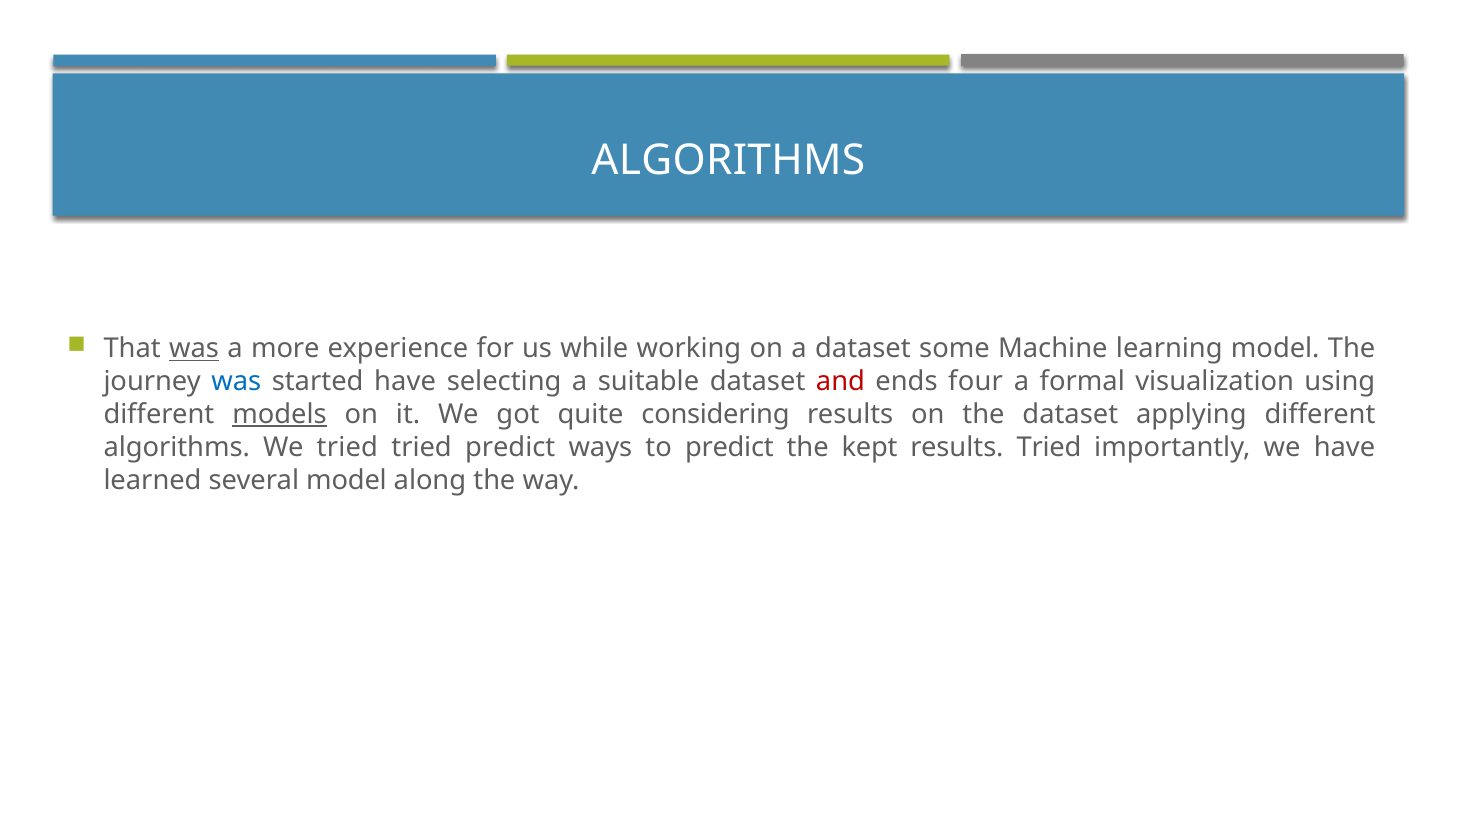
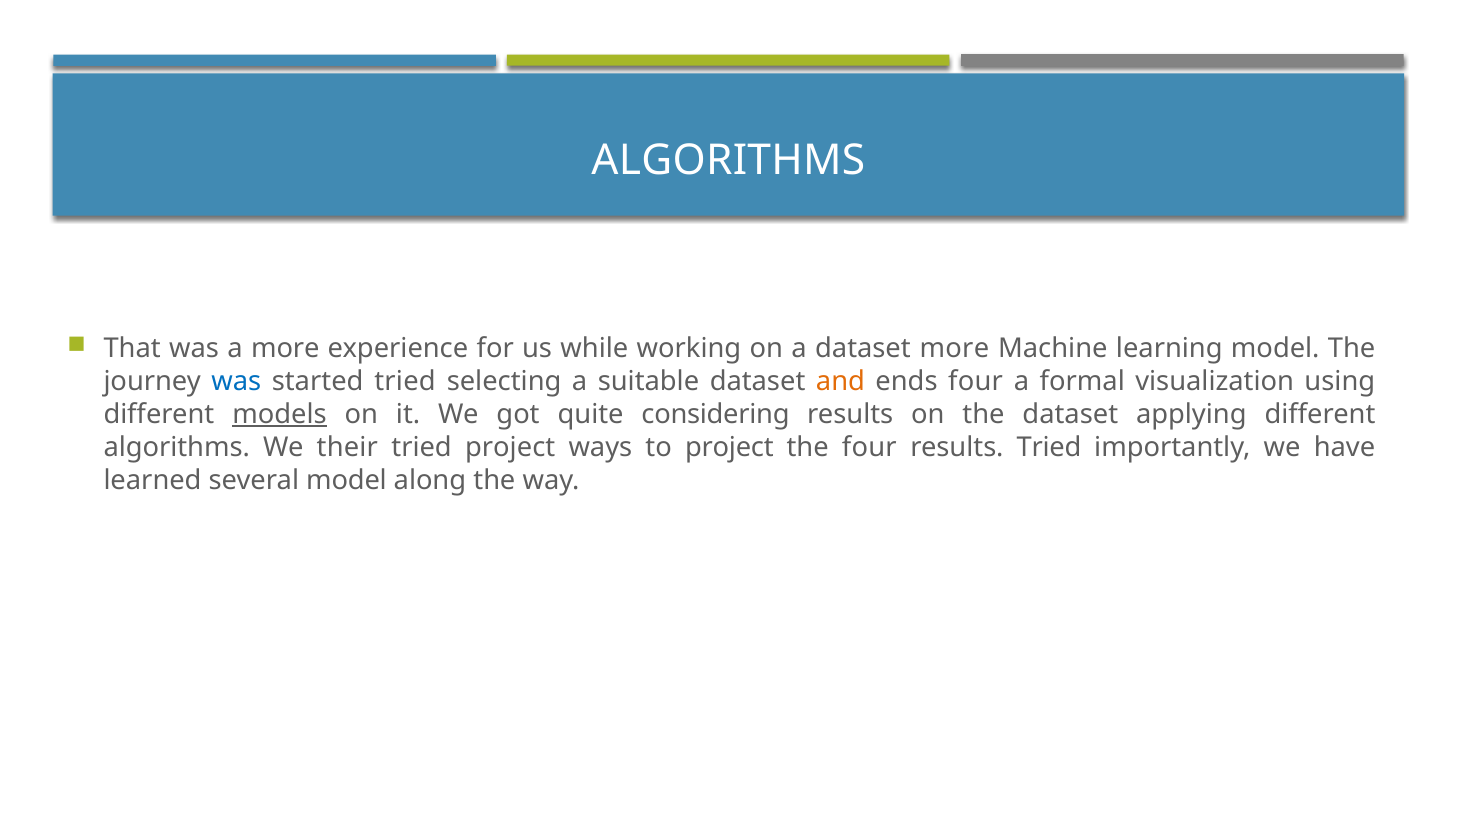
was underline: present -> none (194, 349)
dataset some: some -> more (954, 349)
started have: have -> tried (405, 381)
and colour: red -> orange (840, 381)
We tried: tried -> their (347, 447)
tried predict: predict -> project (510, 447)
to predict: predict -> project (729, 447)
the kept: kept -> four (869, 447)
